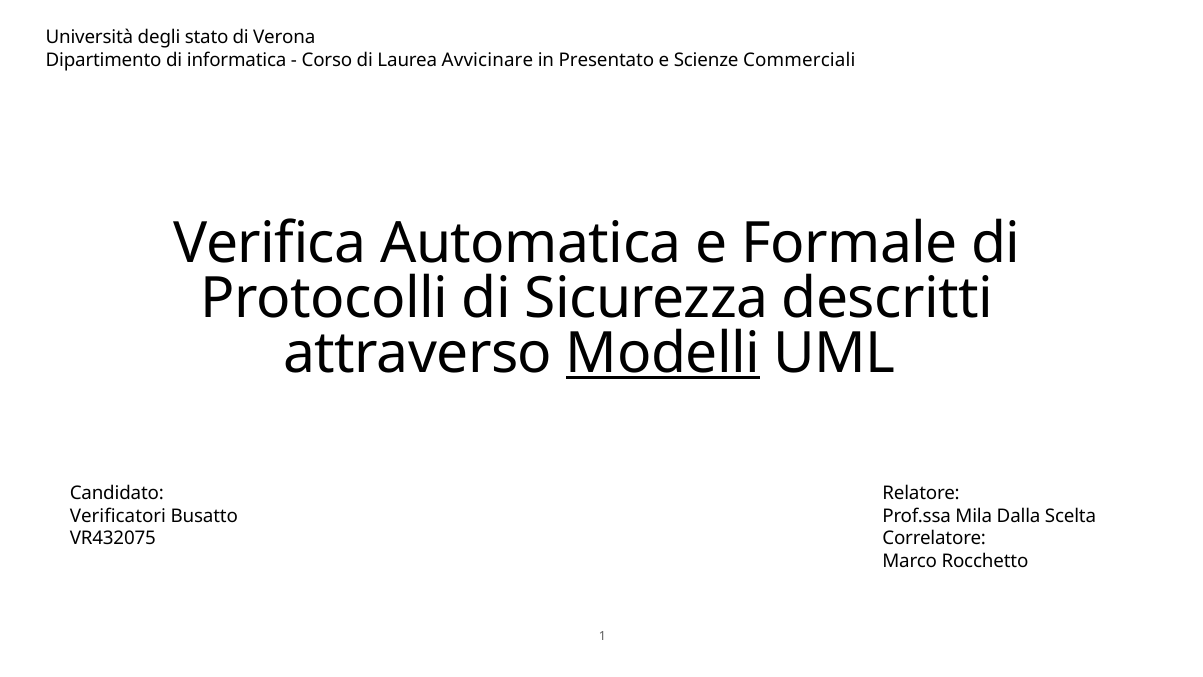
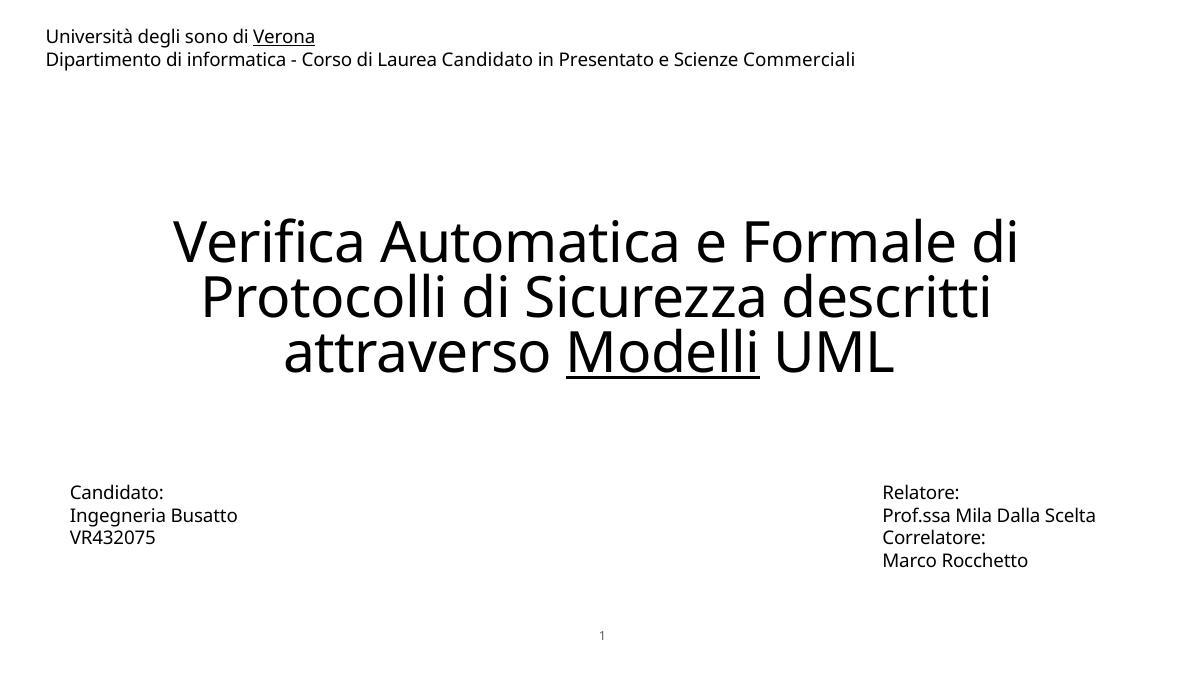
stato: stato -> sono (207, 38)
Verona underline: none -> present (284, 38)
Laurea Avvicinare: Avvicinare -> Candidato (487, 60)
Verificatori: Verificatori -> Ingegneria (118, 516)
